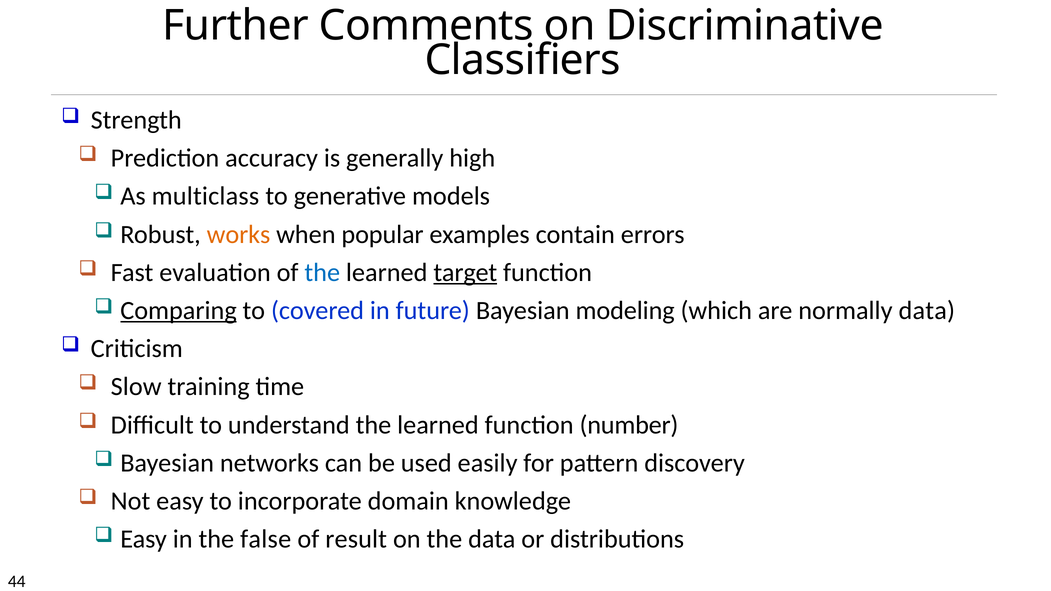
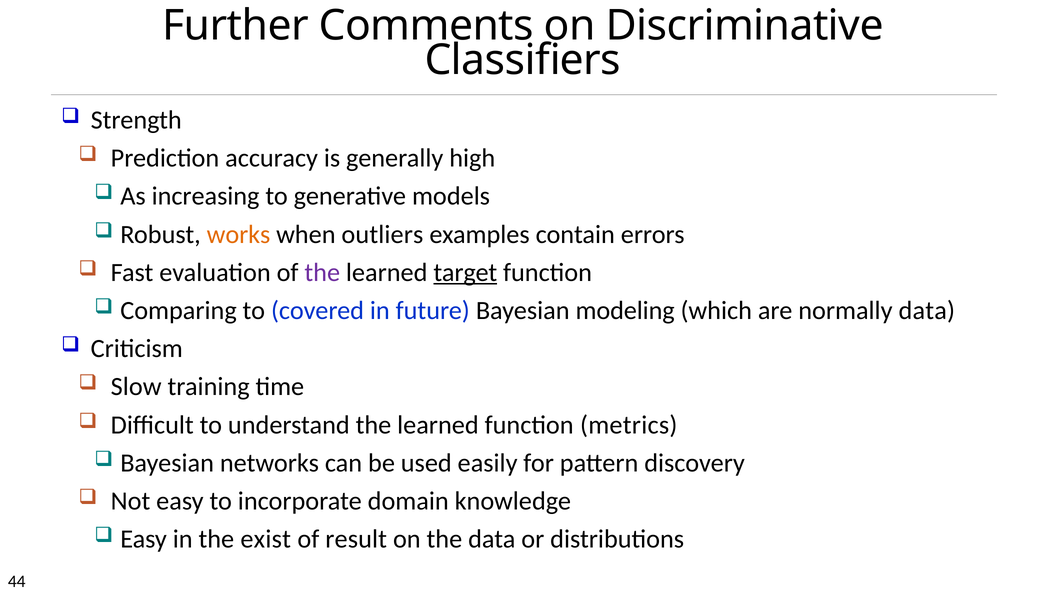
multiclass: multiclass -> increasing (206, 196)
popular: popular -> outliers (382, 234)
the colour: blue -> purple (322, 273)
Comparing underline: present -> none (179, 311)
number: number -> metrics (629, 425)
false: false -> exist (266, 539)
